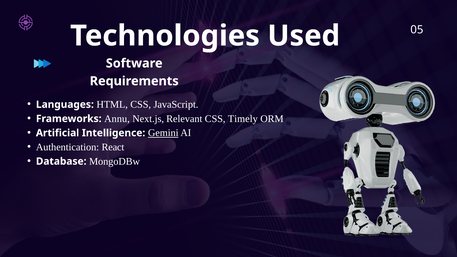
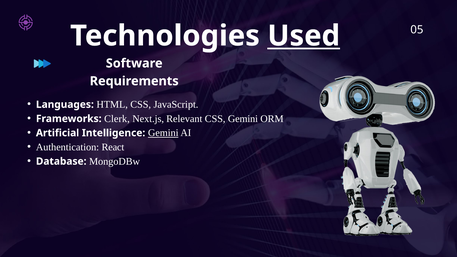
Used underline: none -> present (304, 36)
Annu: Annu -> Clerk (117, 119)
CSS Timely: Timely -> Gemini (243, 119)
